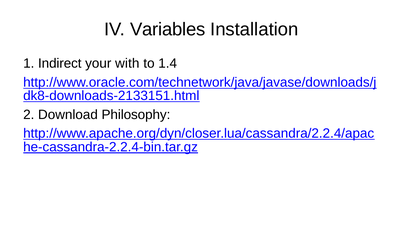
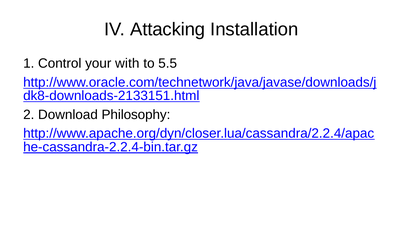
Variables: Variables -> Attacking (168, 29)
Indirect: Indirect -> Control (60, 63)
1.4: 1.4 -> 5.5 (168, 63)
